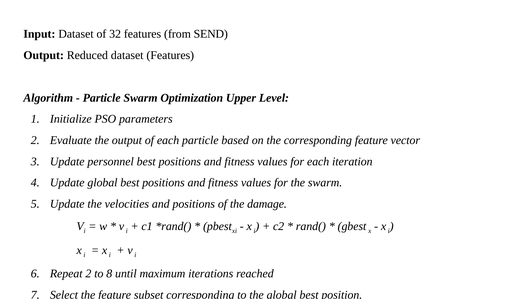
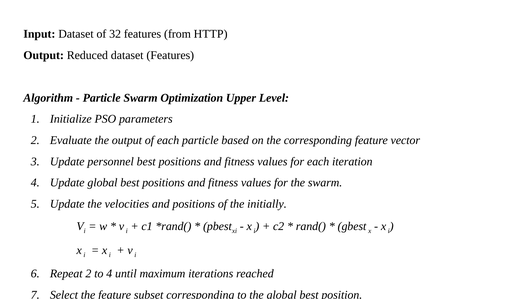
SEND: SEND -> HTTP (211, 34)
damage: damage -> initially (267, 204)
to 8: 8 -> 4 (109, 273)
